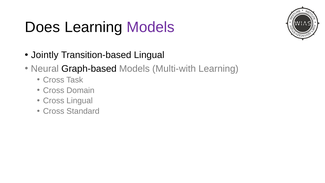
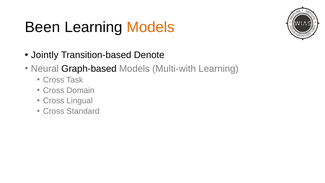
Does: Does -> Been (43, 27)
Models colour: purple -> orange (151, 27)
Transition-based Lingual: Lingual -> Denote (149, 55)
